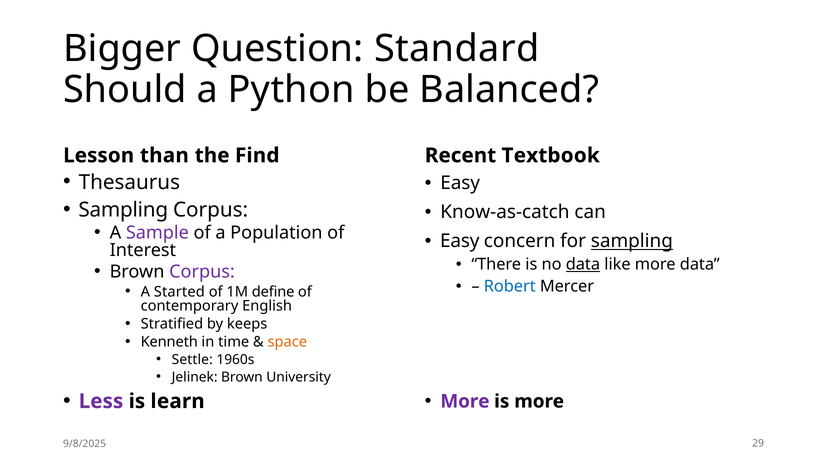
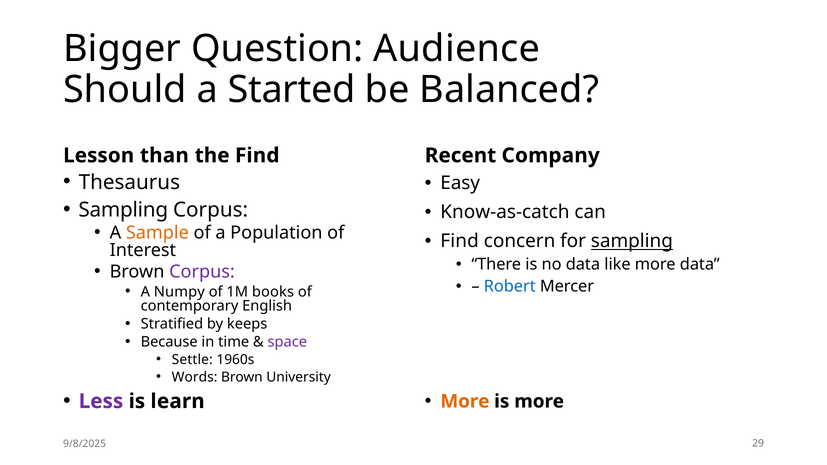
Standard: Standard -> Audience (457, 49)
Python: Python -> Started (292, 90)
Textbook: Textbook -> Company (551, 156)
Sample colour: purple -> orange (157, 233)
Easy: Easy -> Find (460, 241)
data underline: present -> none (583, 265)
Started: Started -> Numpy (179, 292)
define: define -> books (273, 292)
Kenneth: Kenneth -> Because (169, 342)
space colour: orange -> purple (287, 342)
Jelinek: Jelinek -> Words (195, 377)
More colour: purple -> orange (465, 402)
